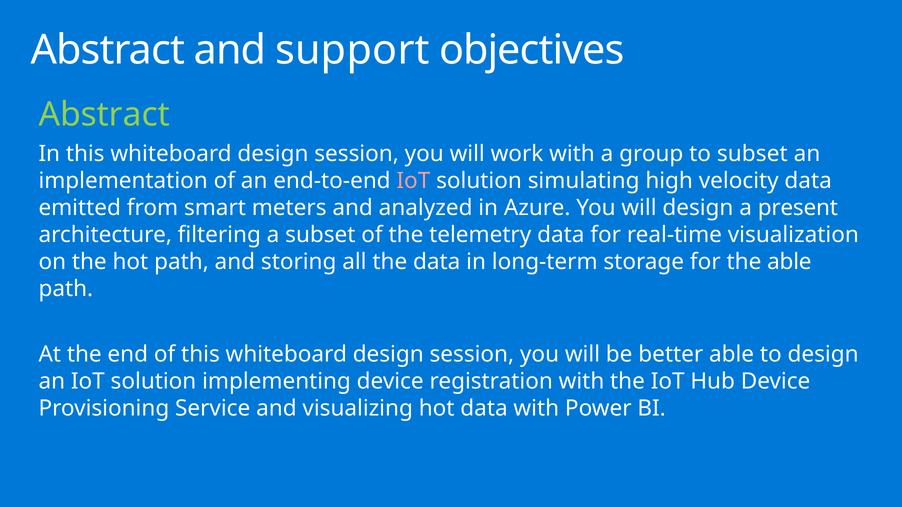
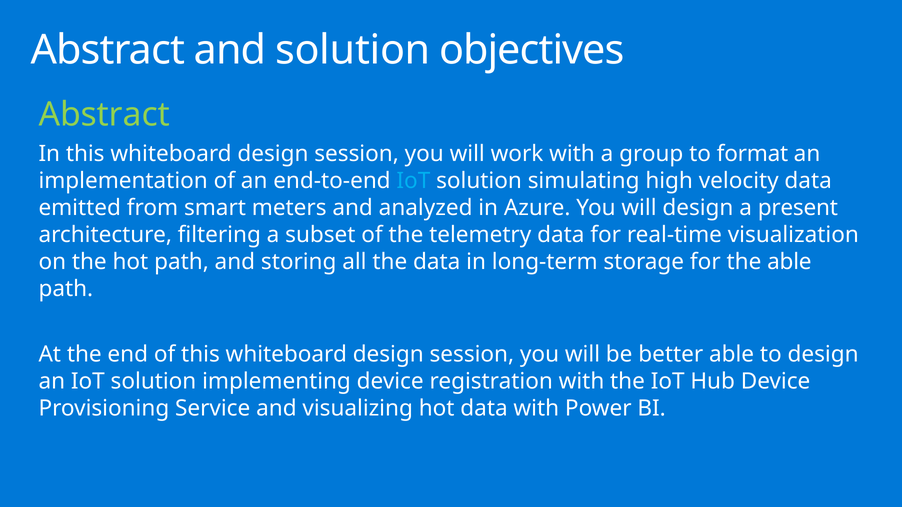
and support: support -> solution (353, 50)
to subset: subset -> format (752, 154)
IoT colour: pink -> light blue (413, 181)
